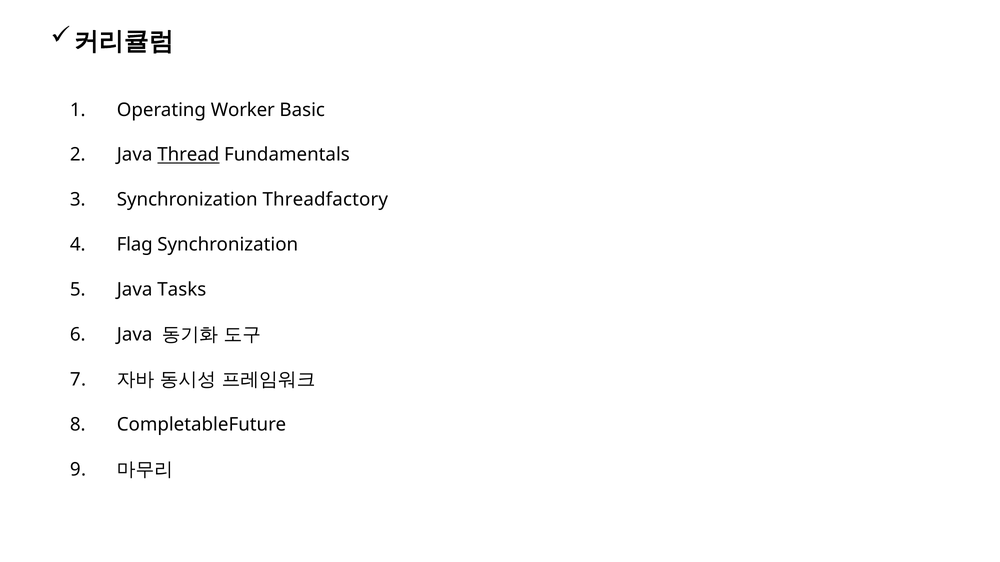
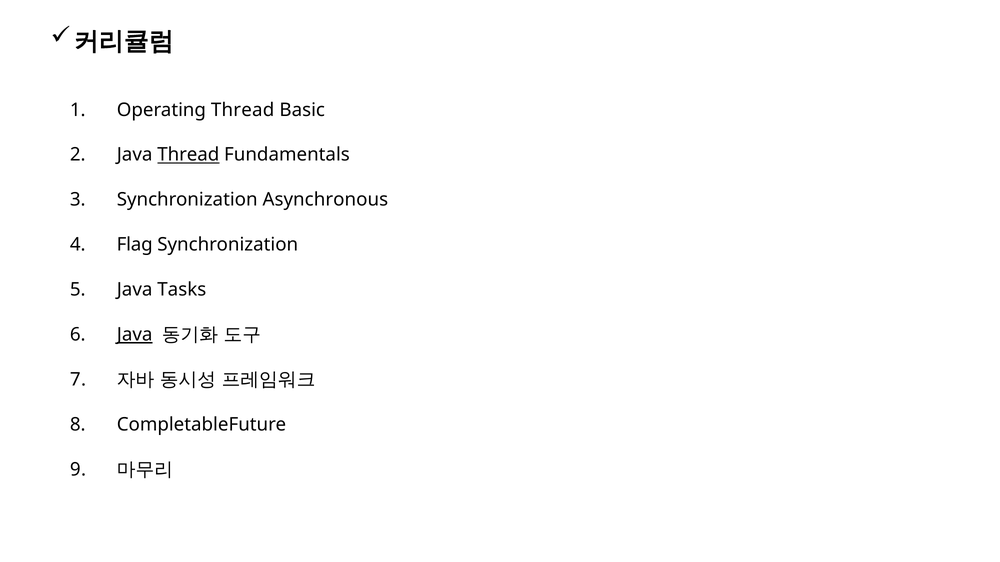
Operating Worker: Worker -> Thread (243, 110)
Threadfactory: Threadfactory -> Asynchronous (325, 200)
Java underline: none -> present (135, 335)
